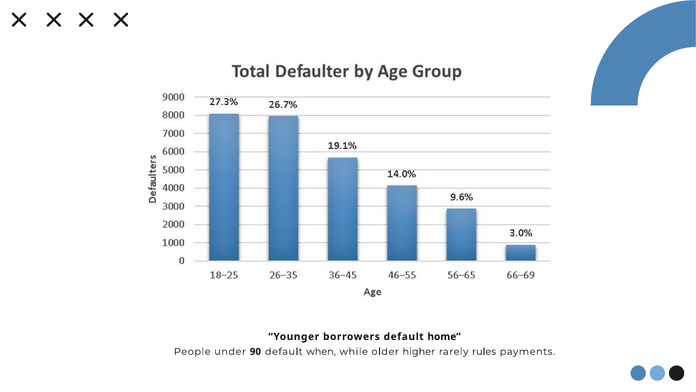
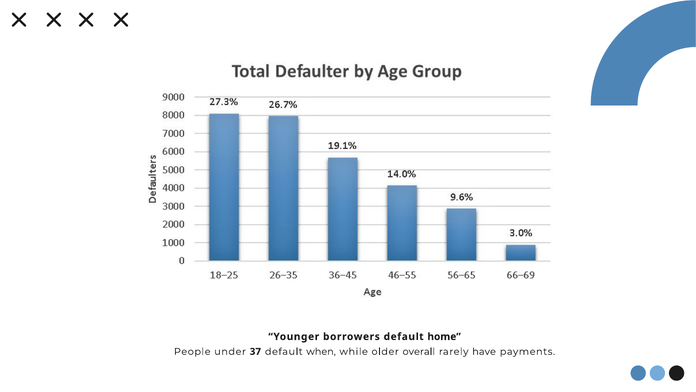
90: 90 -> 37 (255, 351)
higher: higher -> overall (419, 351)
rules: rules -> have (484, 351)
